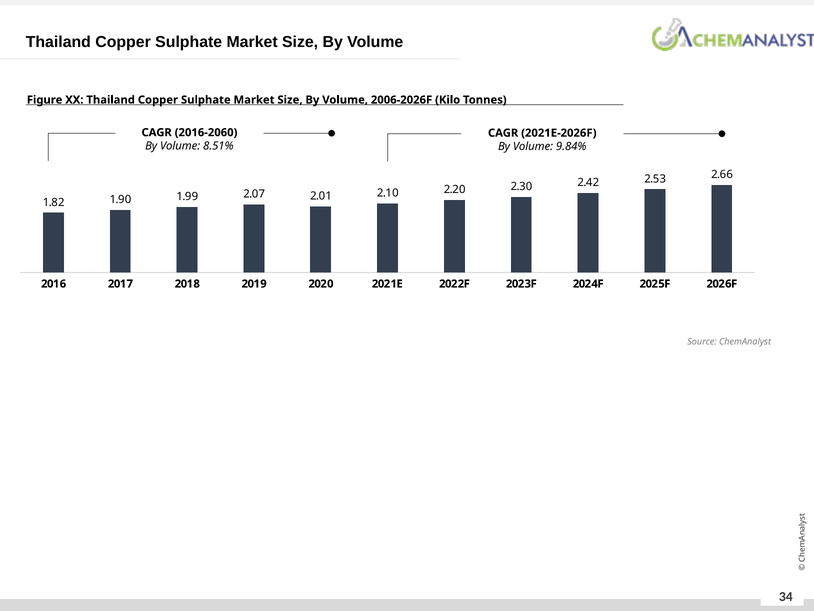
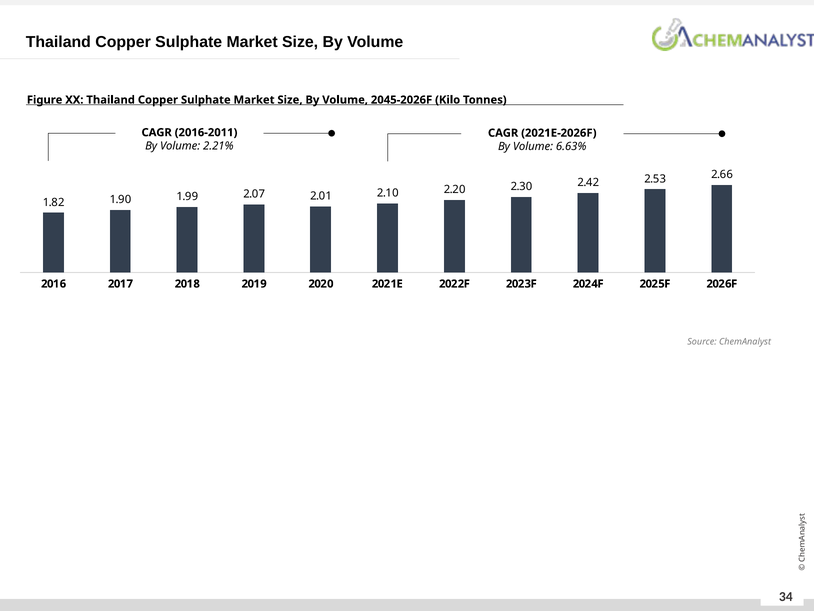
2006-2026F: 2006-2026F -> 2045-2026F (402, 100)
2016-2060: 2016-2060 -> 2016-2011 (206, 132)
8.51%: 8.51% -> 2.21% (218, 146)
9.84%: 9.84% -> 6.63% (571, 146)
